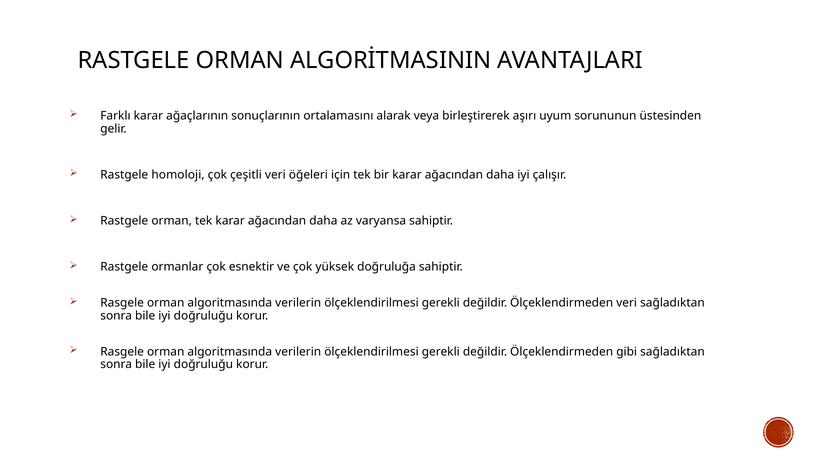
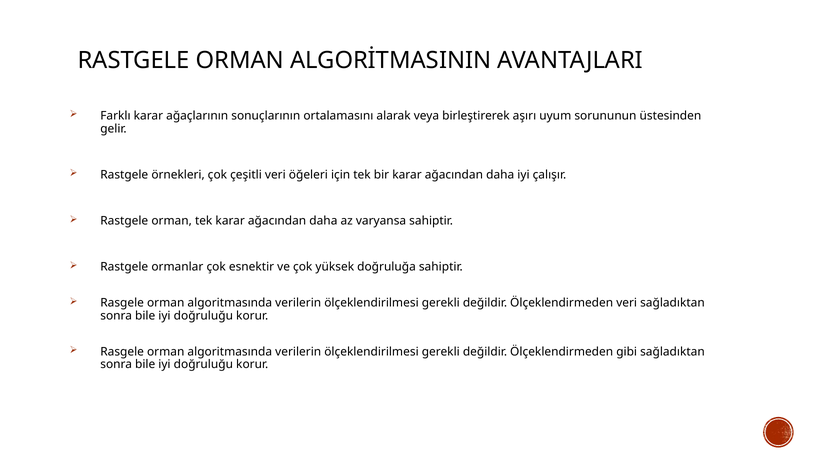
homoloji: homoloji -> örnekleri (178, 175)
